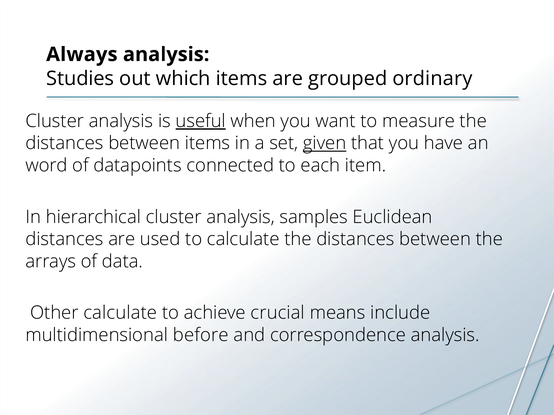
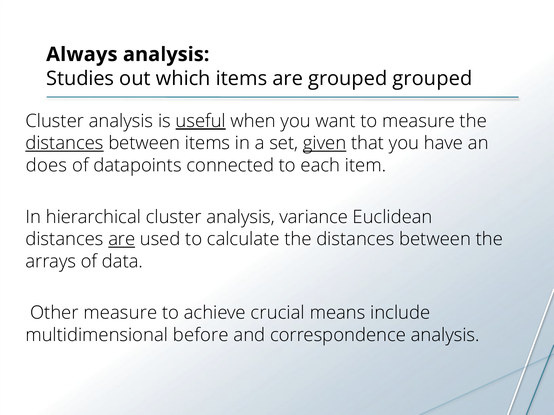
grouped ordinary: ordinary -> grouped (432, 79)
distances underline: none -> present (65, 143)
word: word -> does (46, 166)
samples: samples -> variance (314, 217)
are underline: none -> present (122, 239)
Other calculate: calculate -> measure (120, 313)
